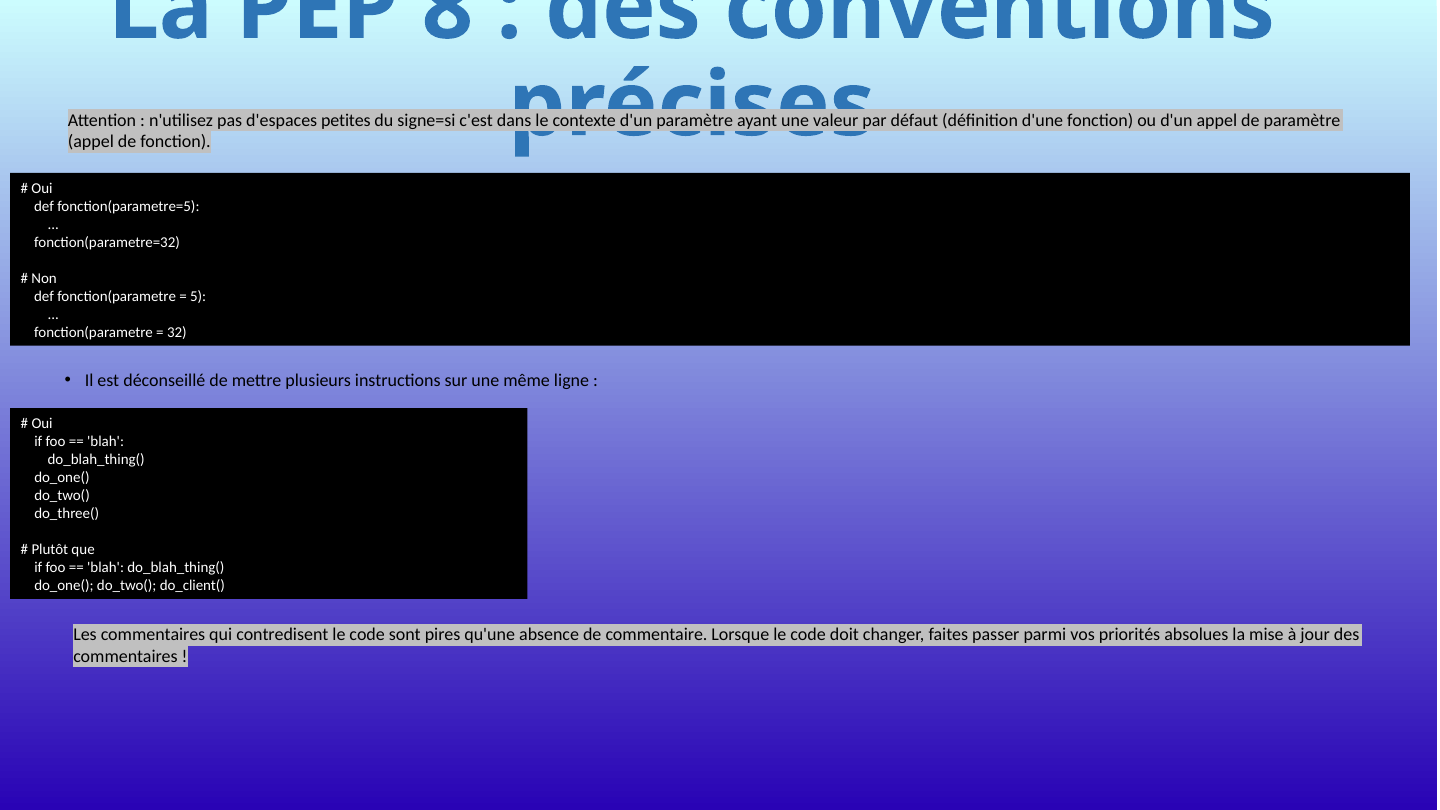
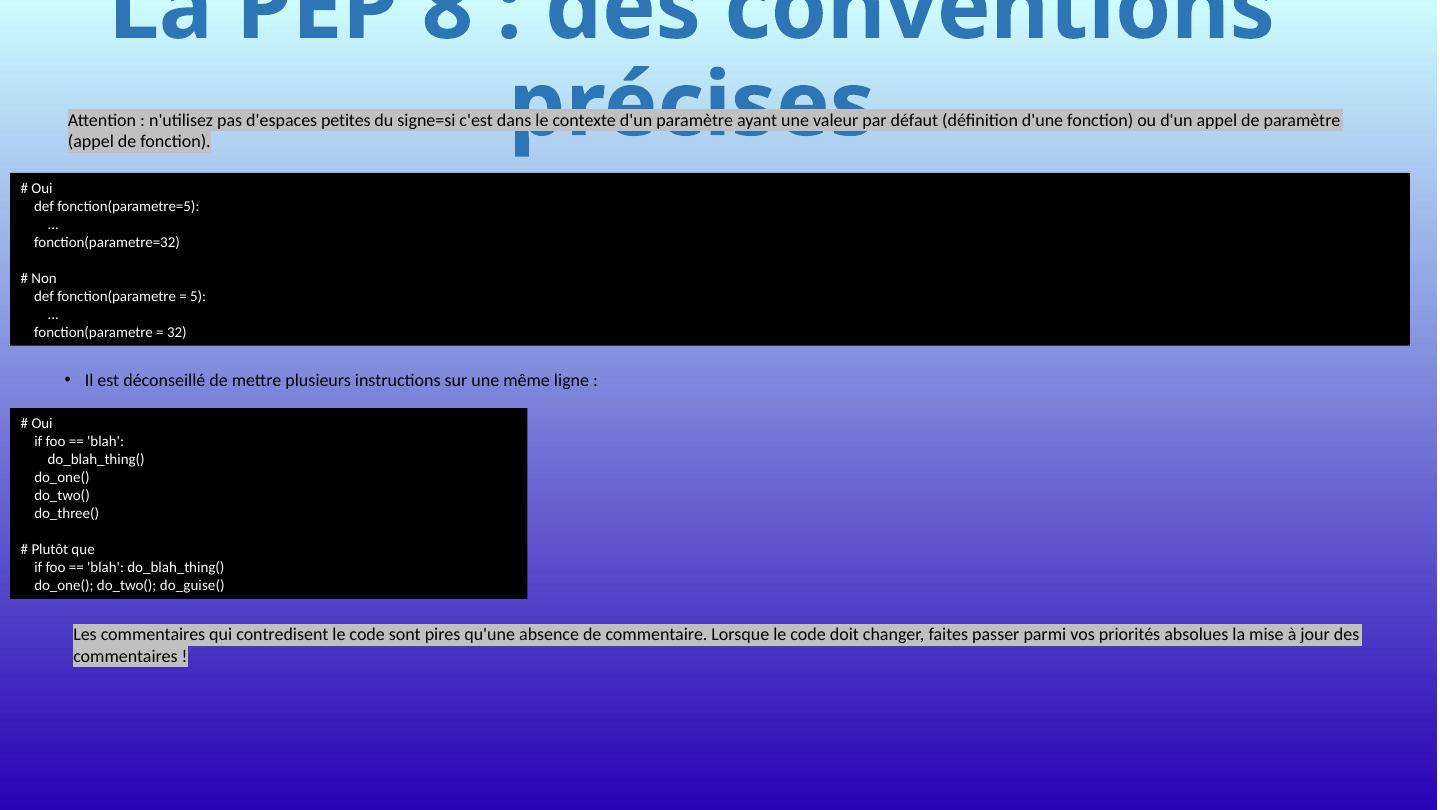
do_client(: do_client( -> do_guise( (192, 586)
